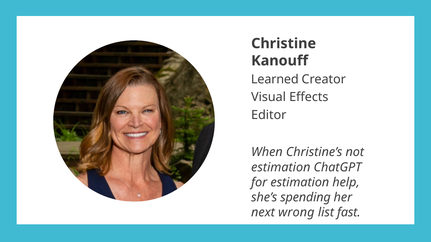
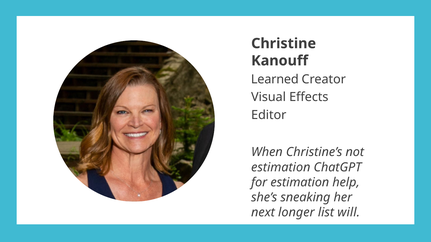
spending: spending -> sneaking (305, 198)
wrong: wrong -> longer (296, 213)
fast: fast -> will (349, 213)
